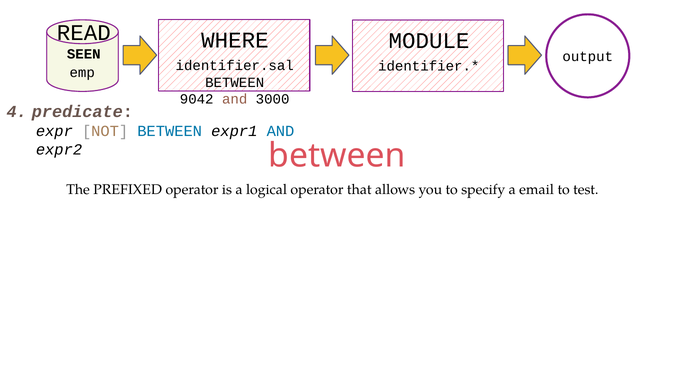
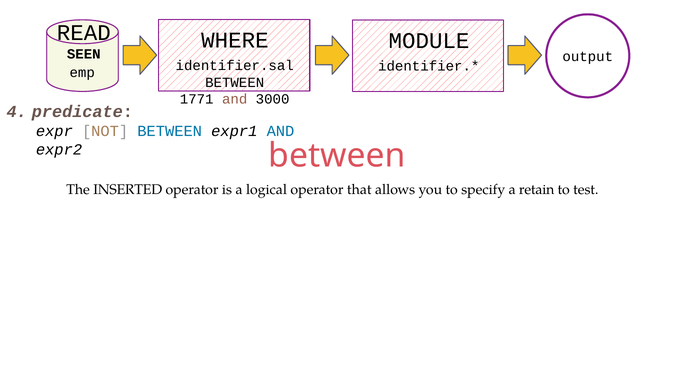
9042: 9042 -> 1771 (197, 99)
PREFIXED: PREFIXED -> INSERTED (128, 190)
email: email -> retain (537, 190)
